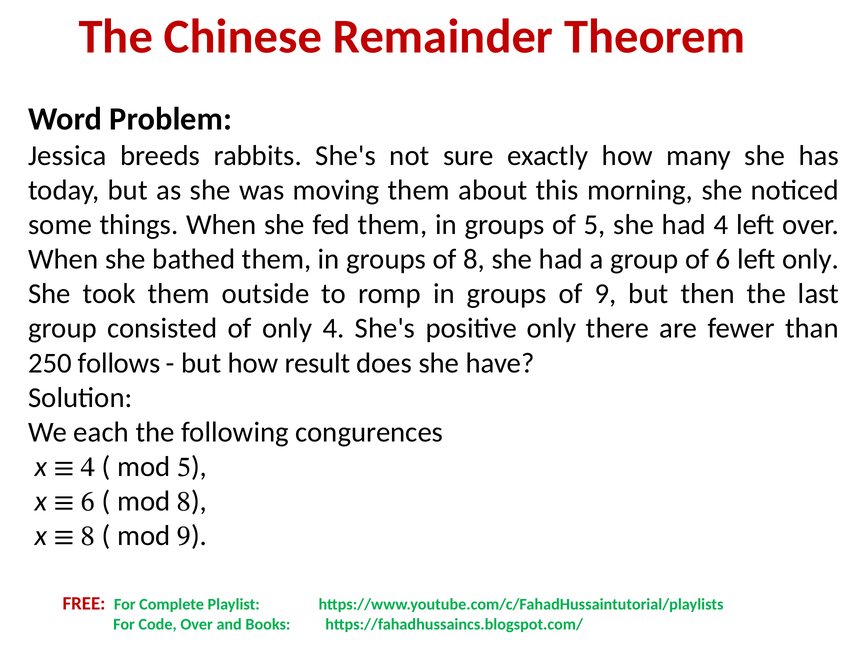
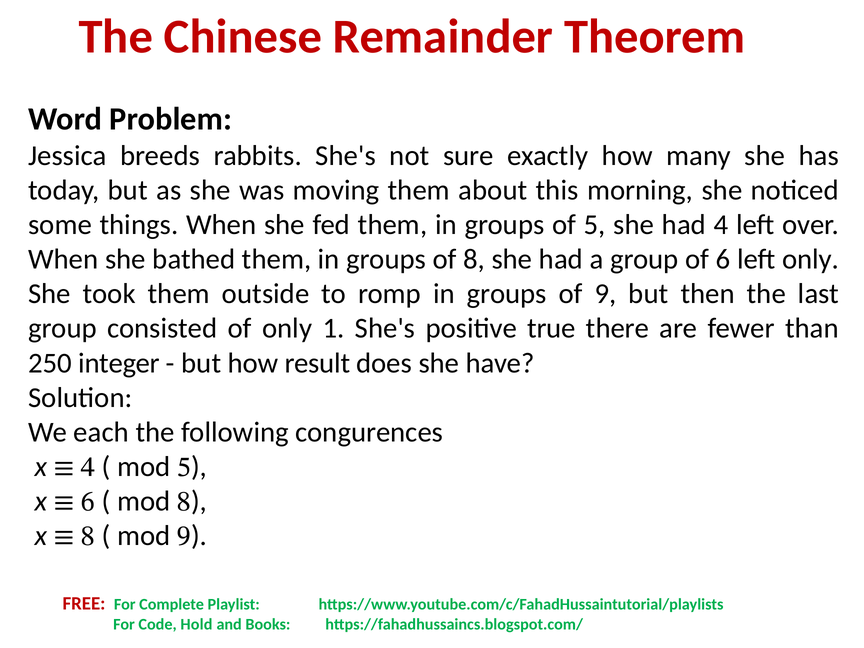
only 4: 4 -> 1 (333, 328)
positive only: only -> true (552, 328)
follows: follows -> integer (119, 363)
Code Over: Over -> Hold (197, 624)
